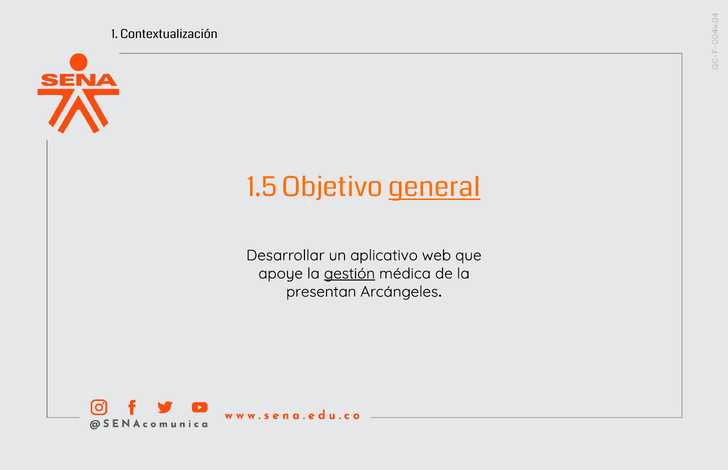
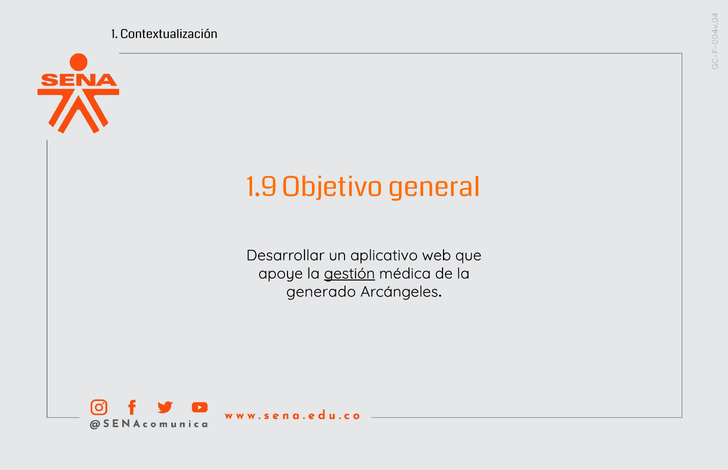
1.5: 1.5 -> 1.9 (262, 187)
general underline: present -> none (434, 187)
presentan: presentan -> generado (321, 292)
